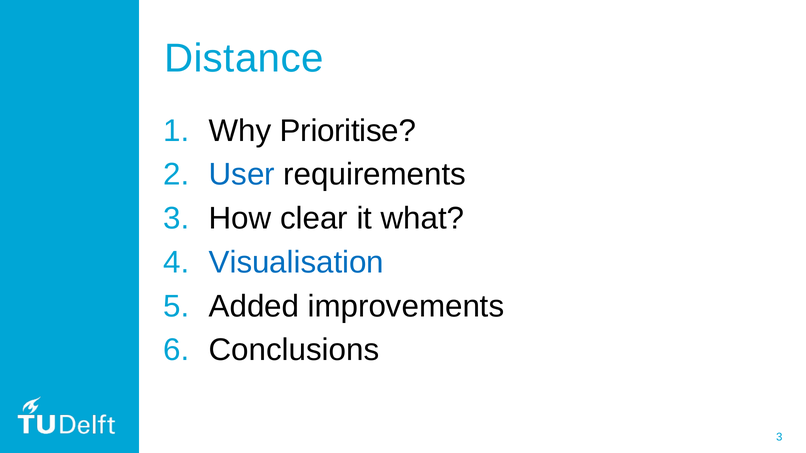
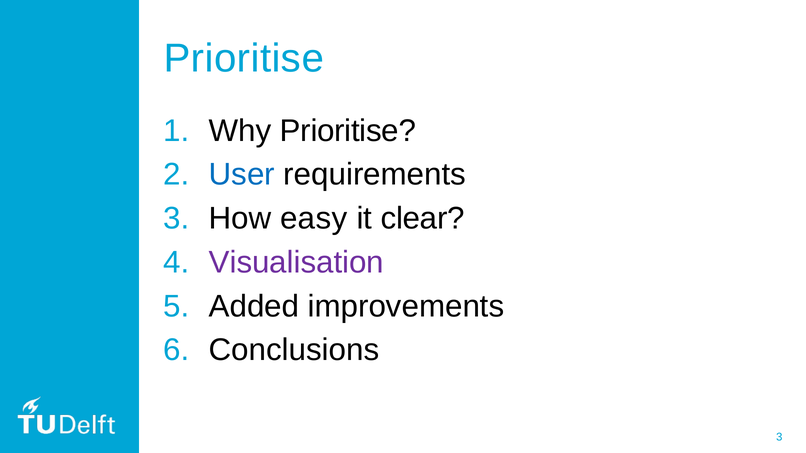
Distance: Distance -> Prioritise (244, 59)
clear: clear -> easy (314, 219)
what: what -> clear (423, 219)
Visualisation colour: blue -> purple (296, 263)
